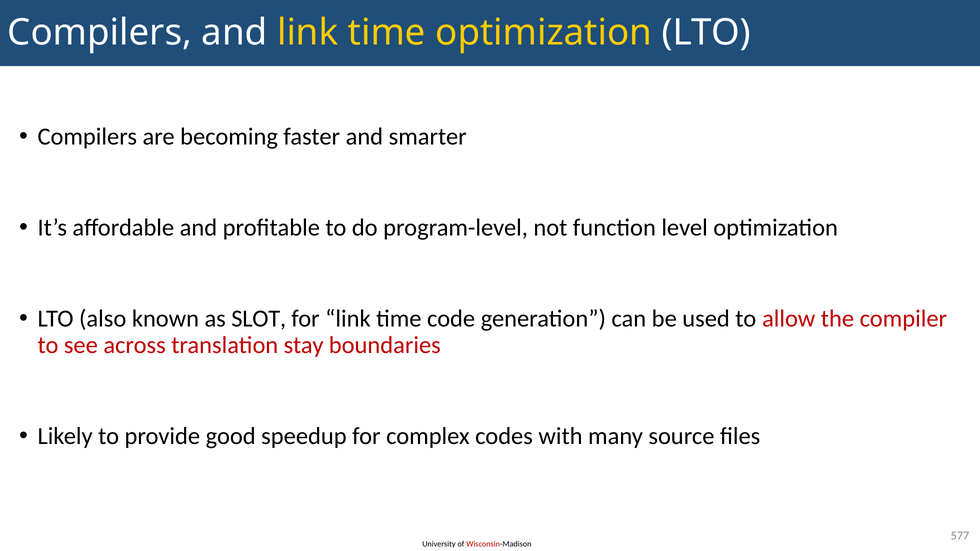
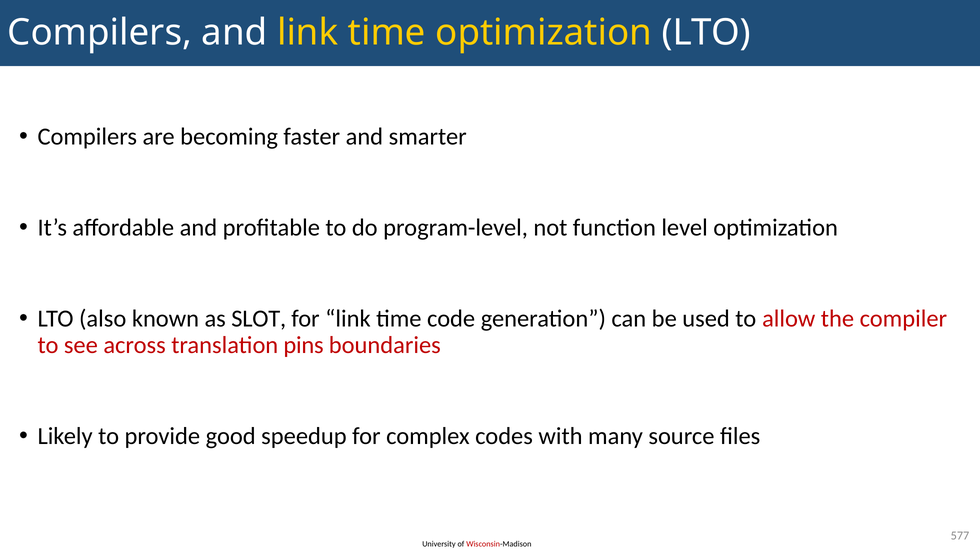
stay: stay -> pins (304, 345)
